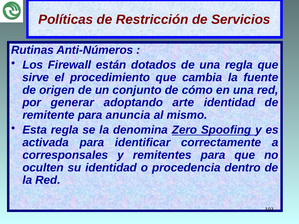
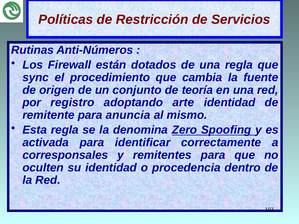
sirve: sirve -> sync (36, 78)
cómo: cómo -> teoría (197, 90)
generar: generar -> registro (72, 103)
